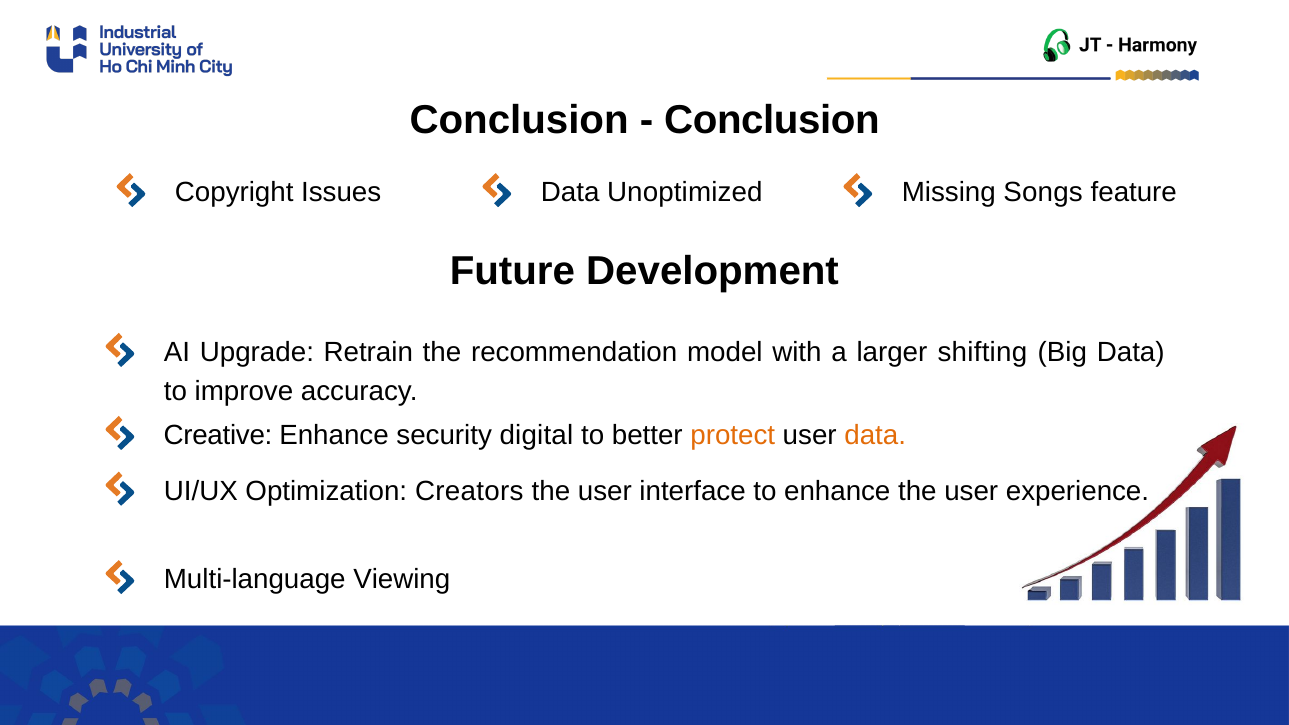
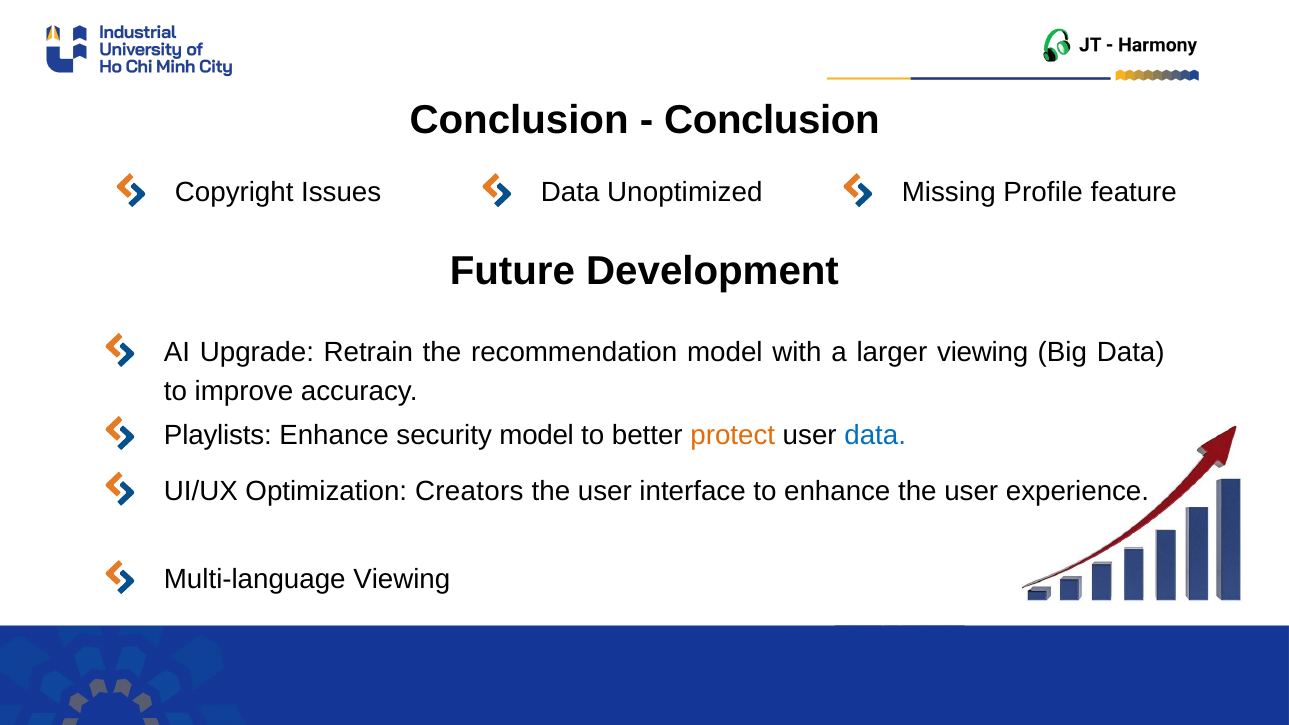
Songs: Songs -> Profile (1043, 193)
larger shifting: shifting -> viewing (983, 352)
Creative: Creative -> Playlists (218, 435)
security digital: digital -> model (537, 435)
data colour: orange -> blue (875, 435)
